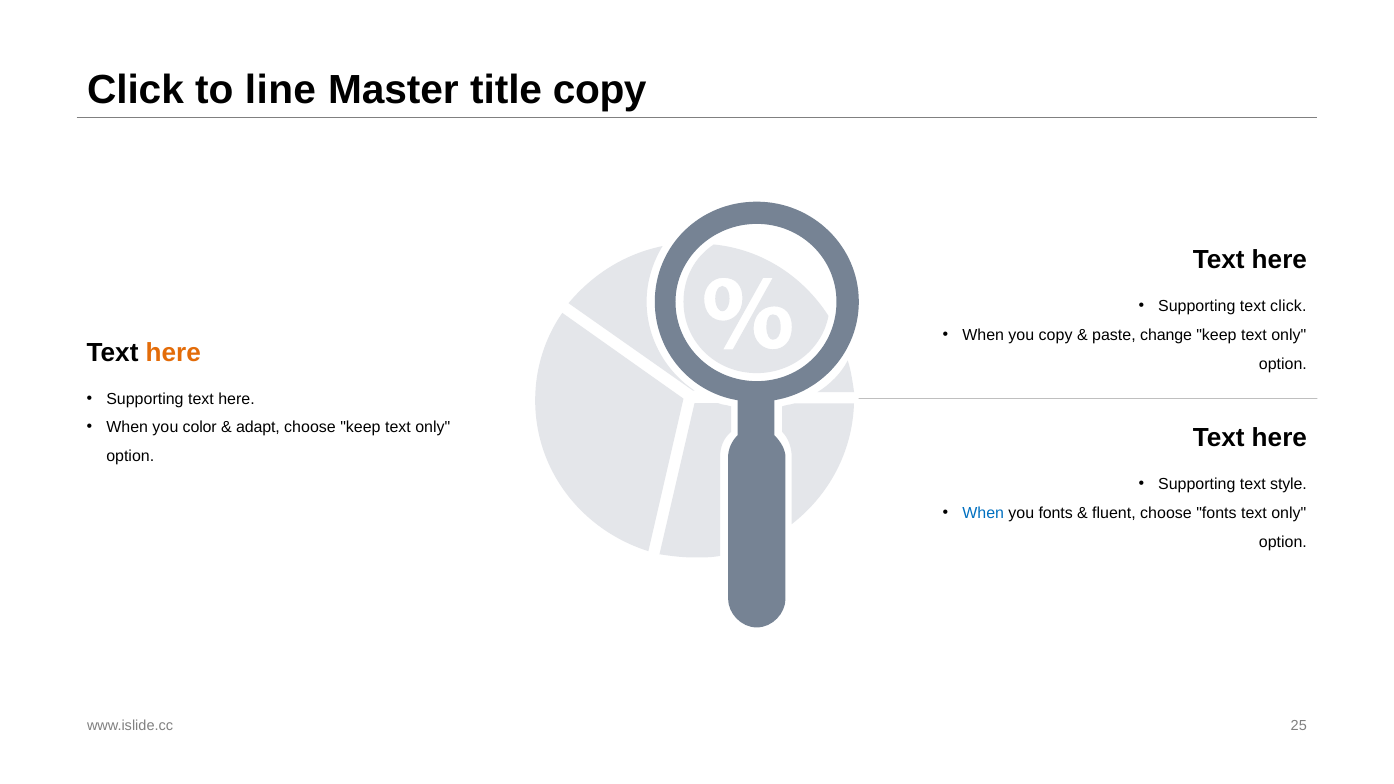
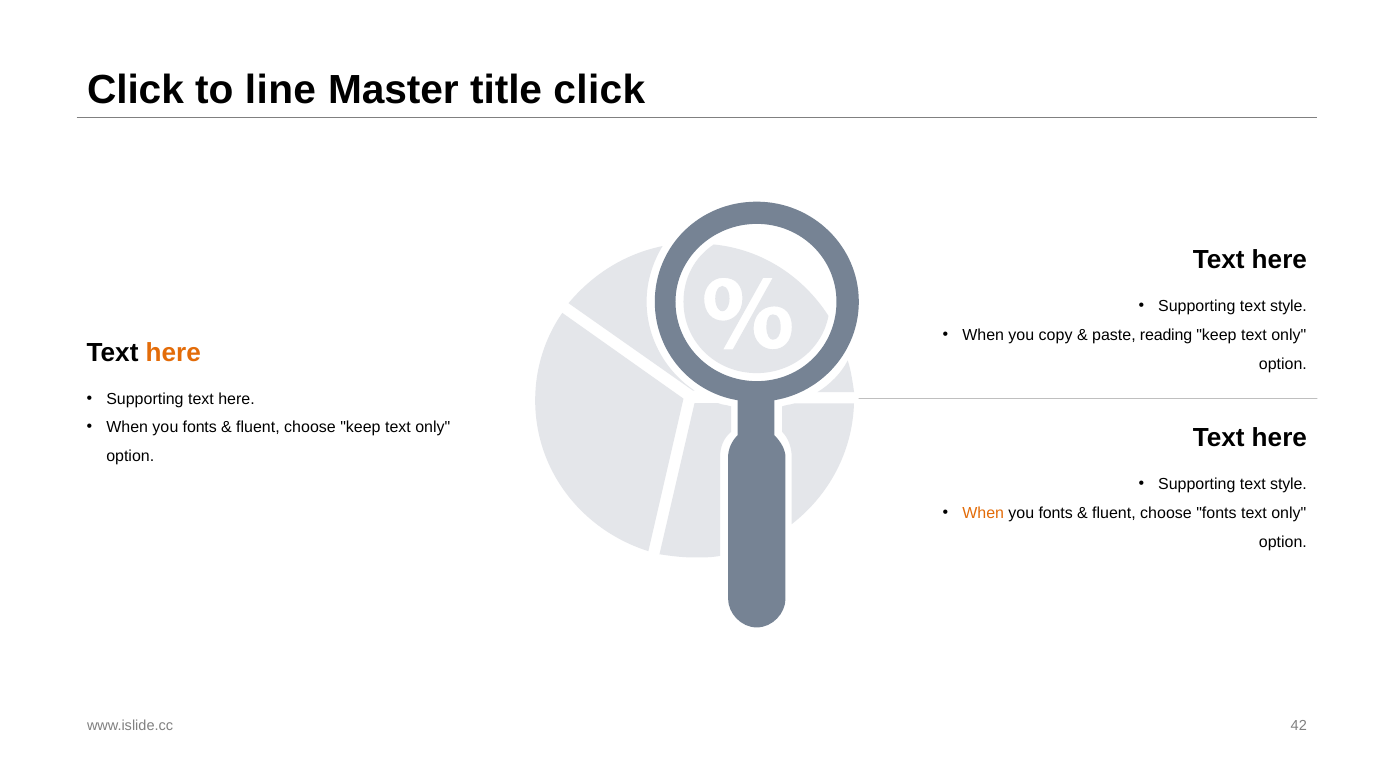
title copy: copy -> click (599, 90)
click: click -> style (1288, 306)
change: change -> reading (1166, 335)
color: color -> fonts (200, 428)
adapt: adapt -> fluent (258, 428)
When colour: blue -> orange (983, 513)
25: 25 -> 42 (1299, 726)
